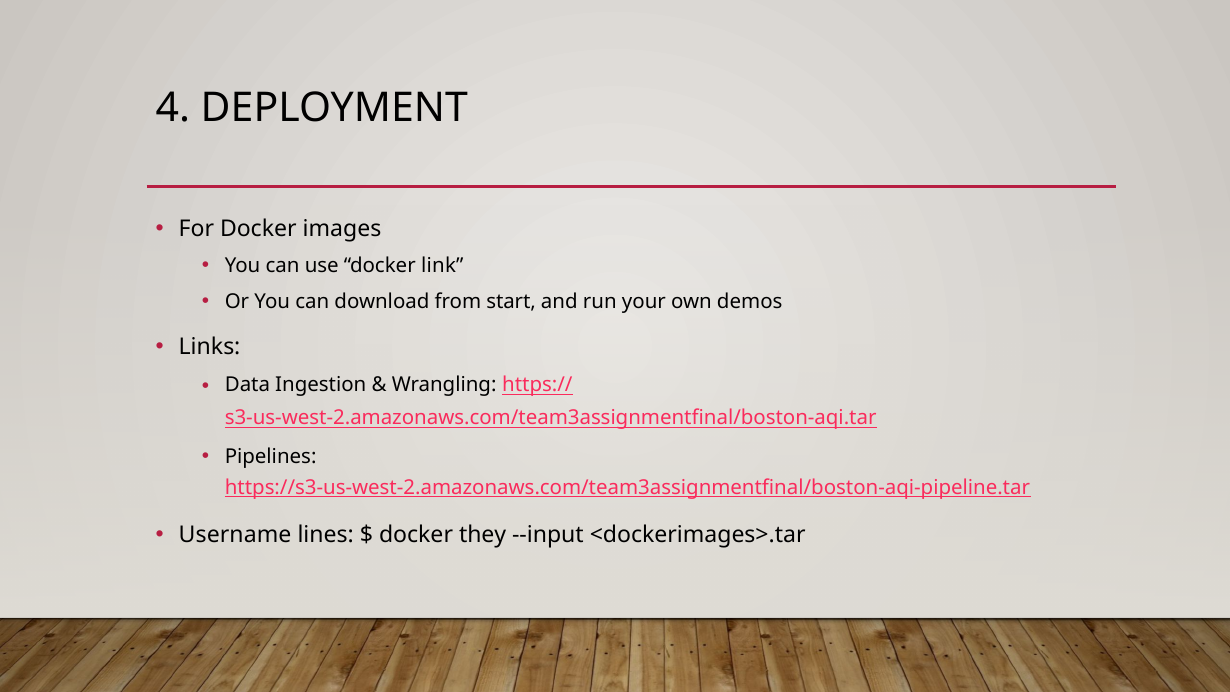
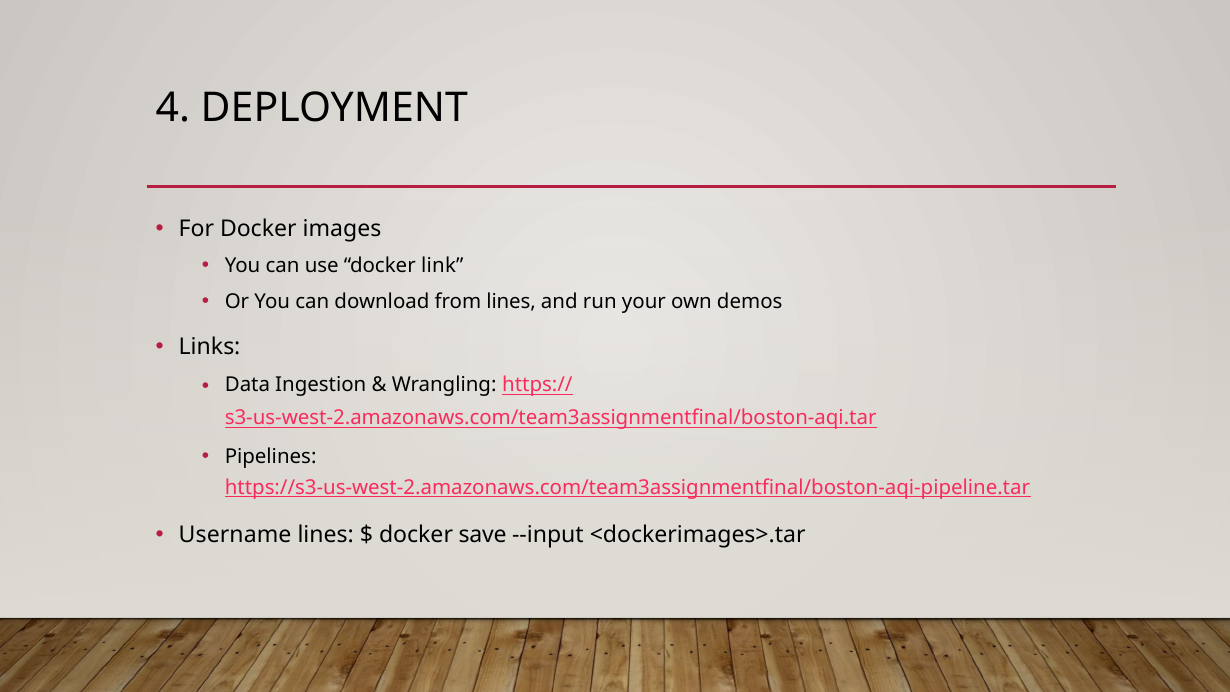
from start: start -> lines (511, 302)
they: they -> save (483, 535)
